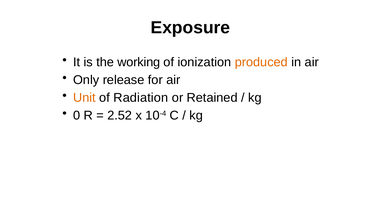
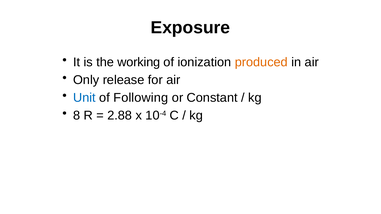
Unit colour: orange -> blue (84, 98)
Radiation: Radiation -> Following (141, 98)
Retained: Retained -> Constant (212, 98)
0: 0 -> 8 (77, 116)
2.52: 2.52 -> 2.88 (120, 116)
